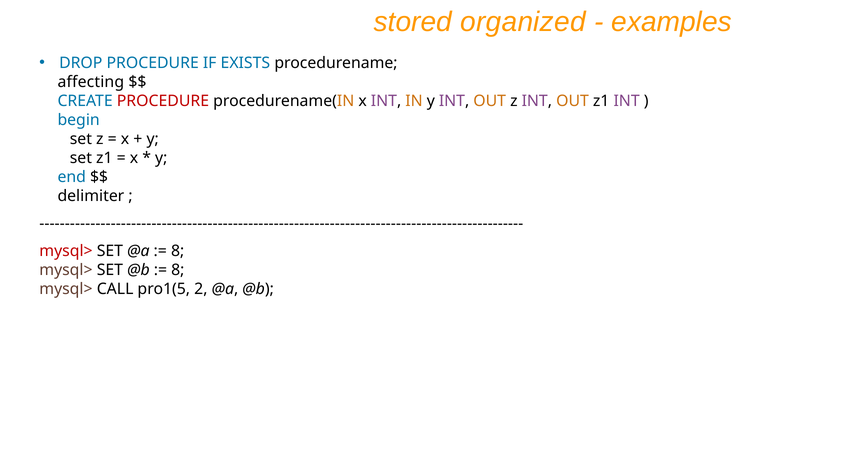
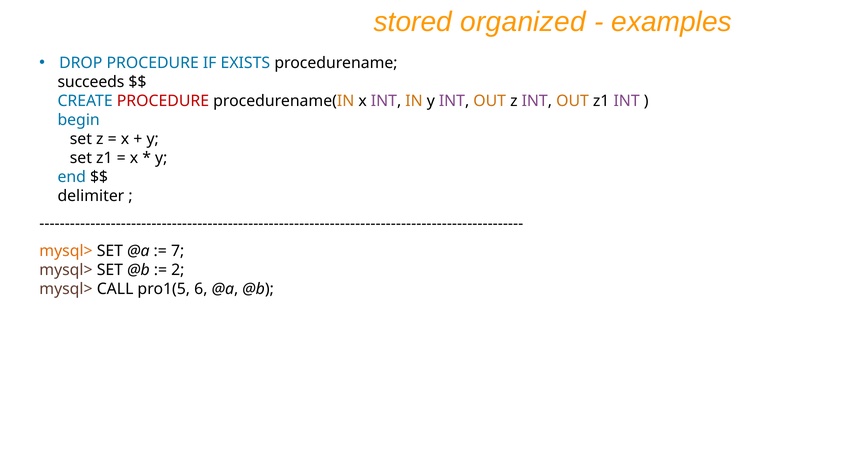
affecting: affecting -> succeeds (91, 82)
mysql> colour: red -> orange (66, 251)
8: 8 -> 7 (178, 251)
8: 8 -> 2 (178, 270)
2: 2 -> 6 (201, 289)
